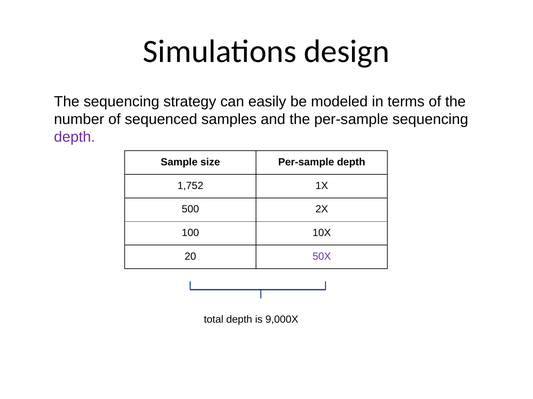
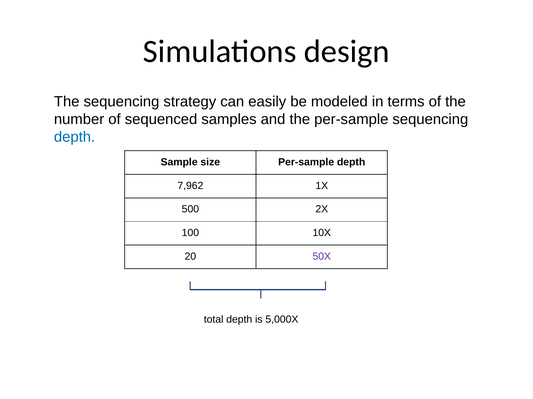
depth colour: purple -> blue (75, 137)
1,752: 1,752 -> 7,962 (190, 186)
9,000X: 9,000X -> 5,000X (282, 320)
